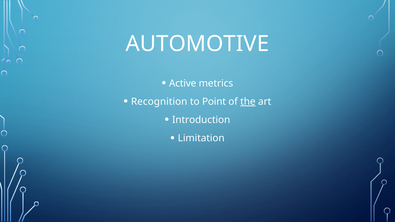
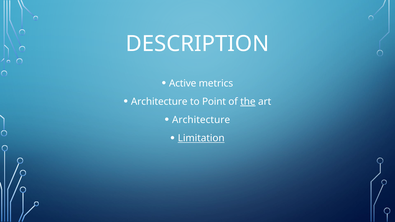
AUTOMOTIVE: AUTOMOTIVE -> DESCRIPTION (197, 44)
Recognition: Recognition -> Architecture (159, 102)
Introduction: Introduction -> Architecture (201, 120)
Limitation underline: none -> present (201, 138)
